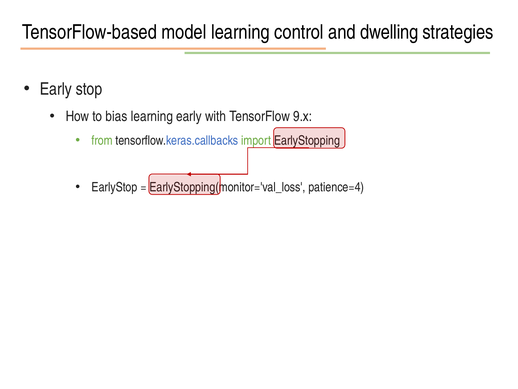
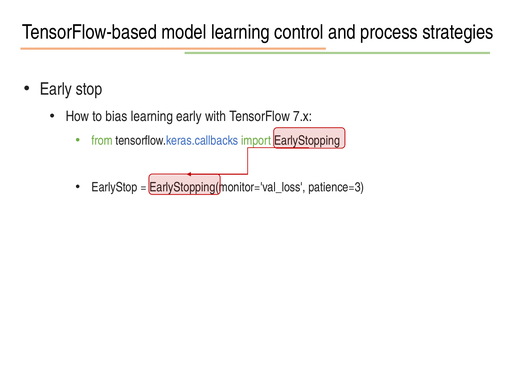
dwelling: dwelling -> process (389, 32)
9.x: 9.x -> 7.x (303, 116)
patience=4: patience=4 -> patience=3 (336, 187)
